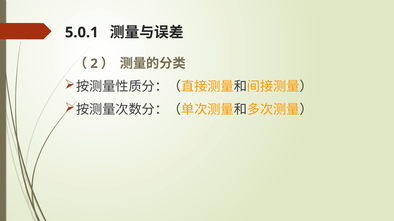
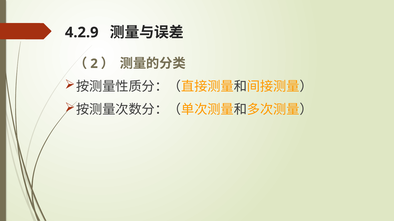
5.0.1: 5.0.1 -> 4.2.9 (82, 33)
